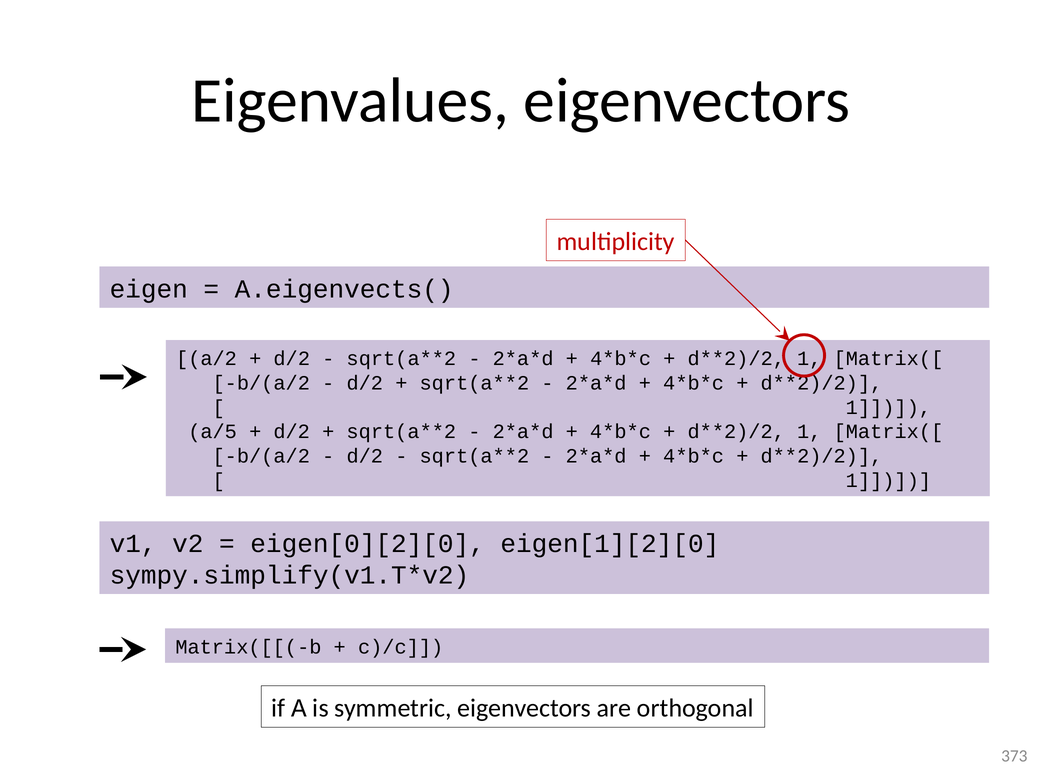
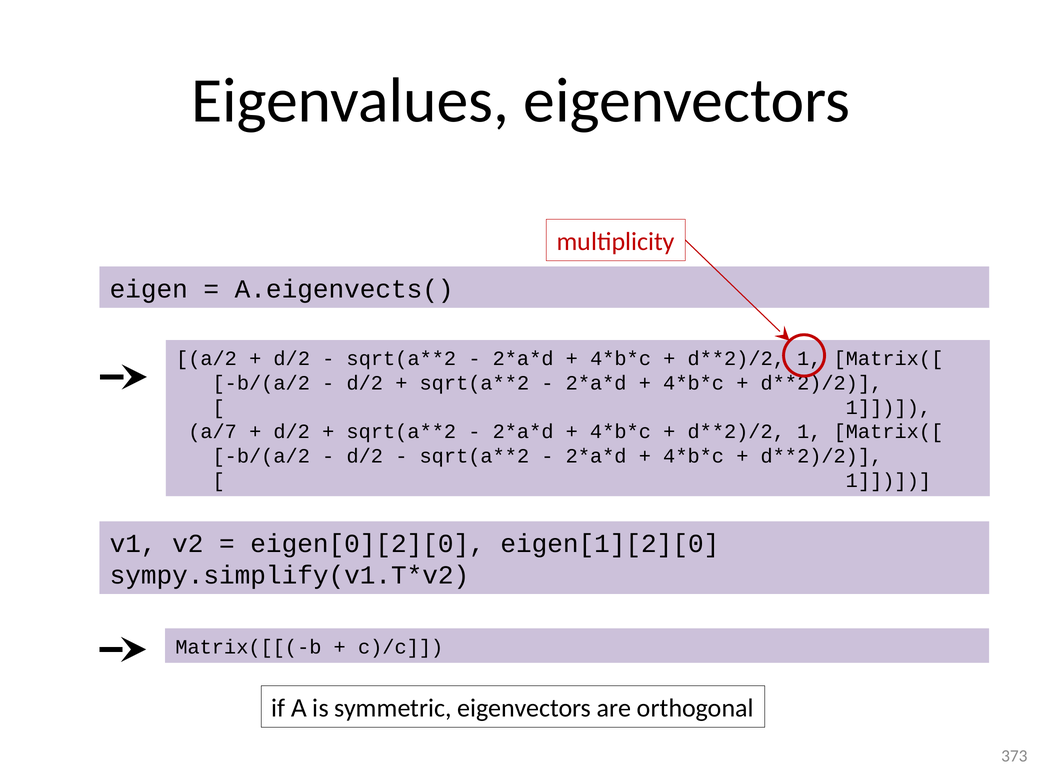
a/5: a/5 -> a/7 (213, 432)
